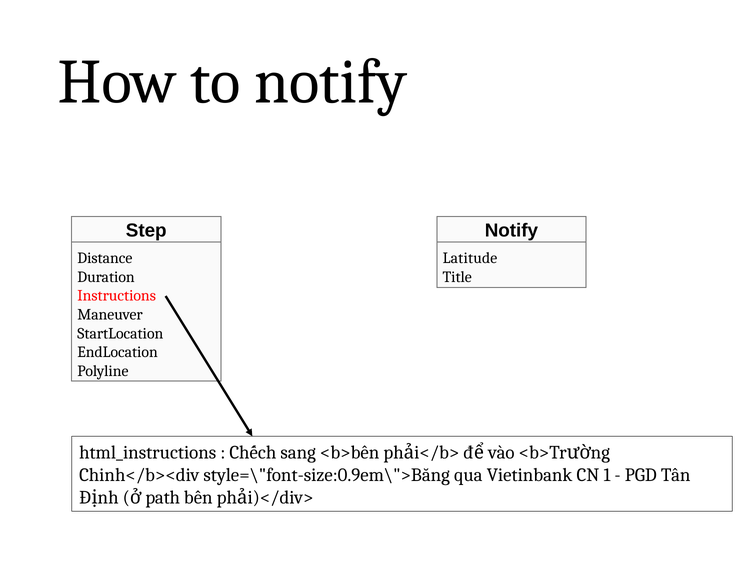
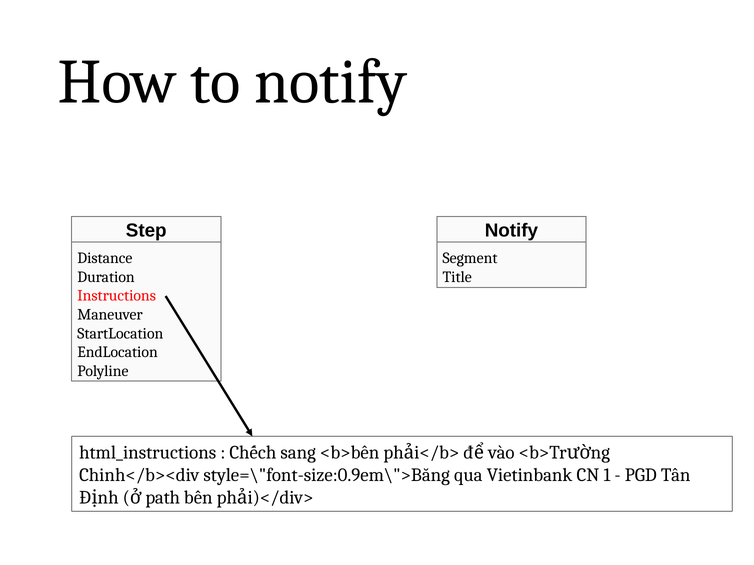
Latitude: Latitude -> Segment (470, 258)
